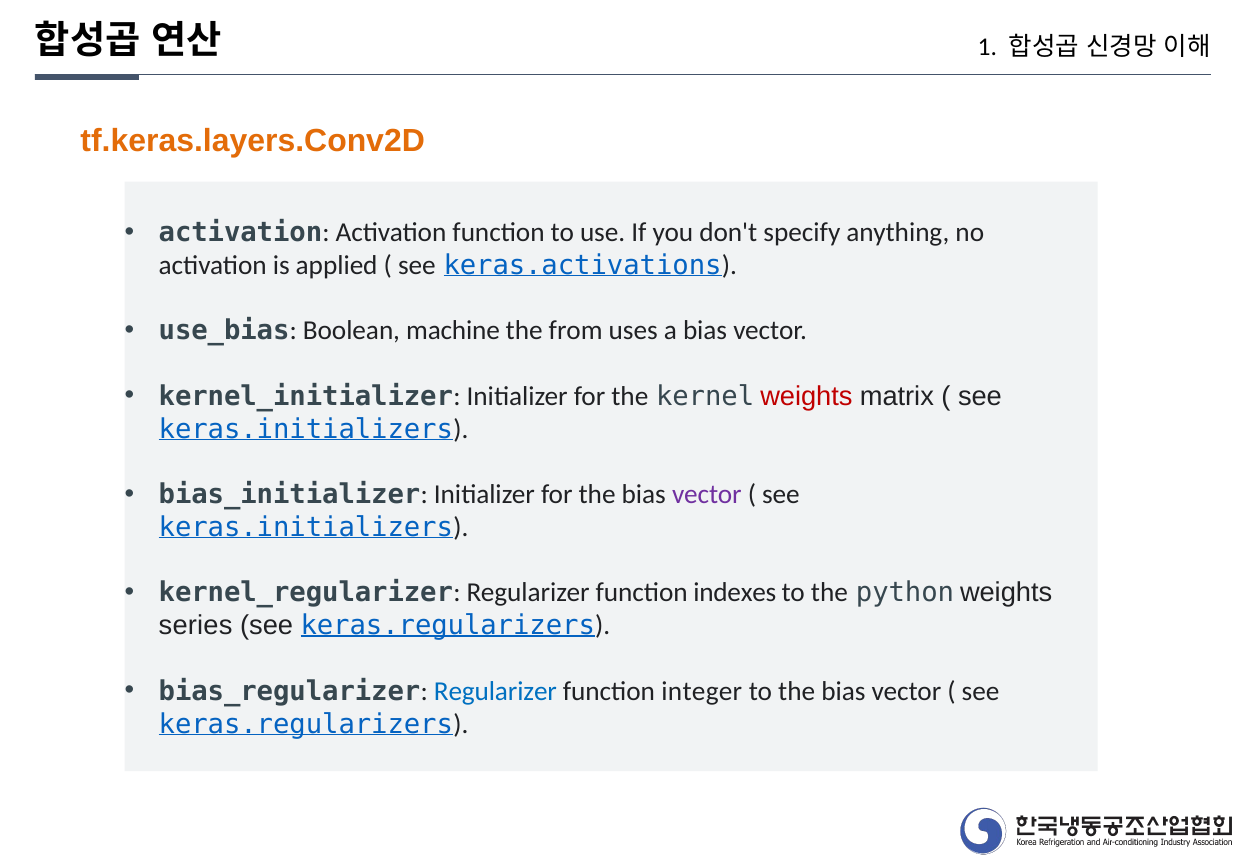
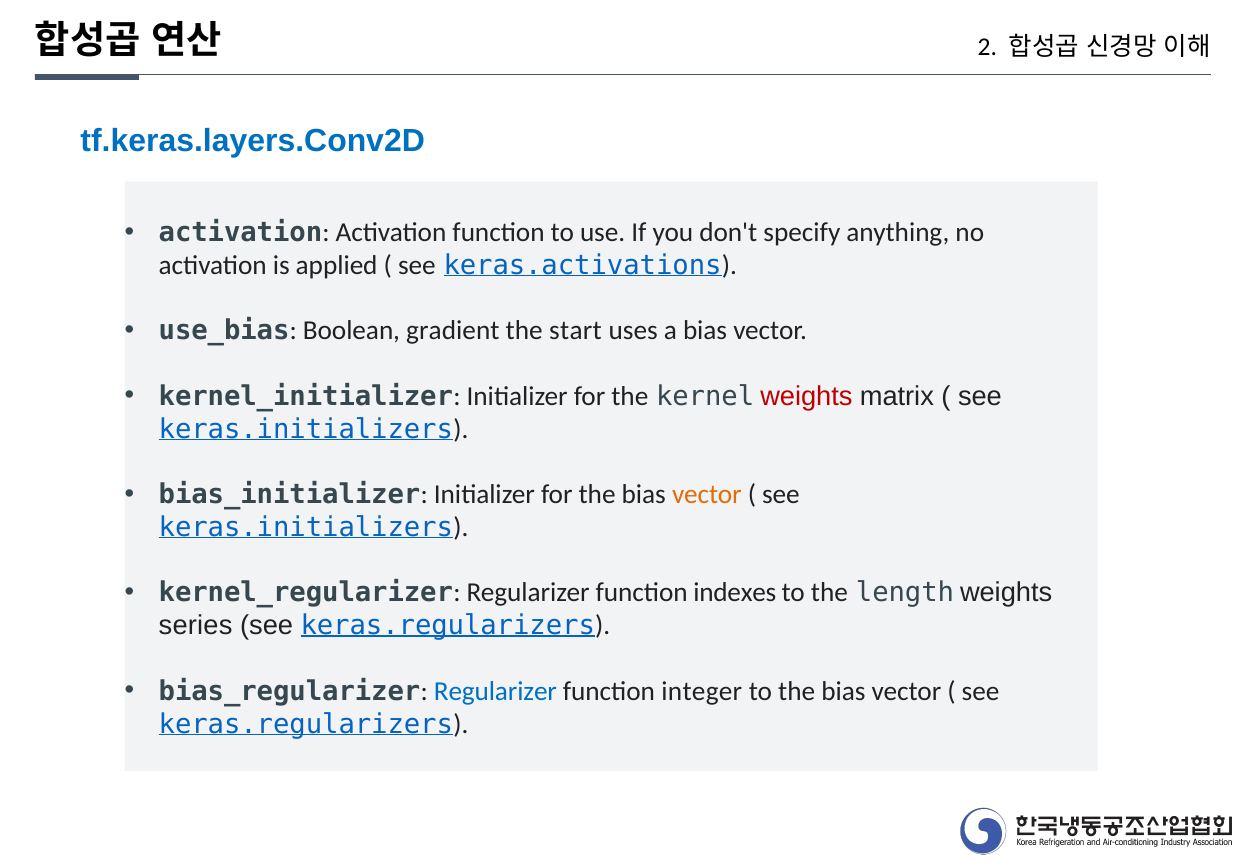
1: 1 -> 2 (987, 47)
tf.keras.layers.Conv2D colour: orange -> blue (253, 141)
machine: machine -> gradient (453, 331)
from: from -> start (576, 331)
vector colour: purple -> orange (707, 495)
python: python -> length (905, 593)
